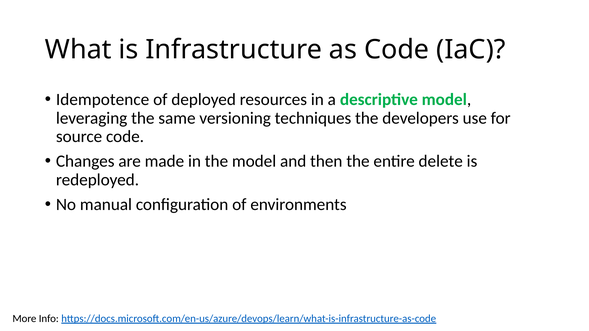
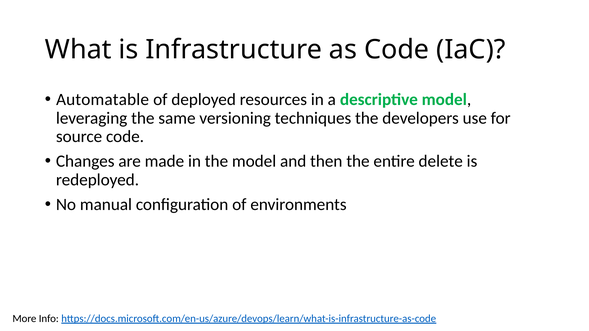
Idempotence: Idempotence -> Automatable (103, 100)
